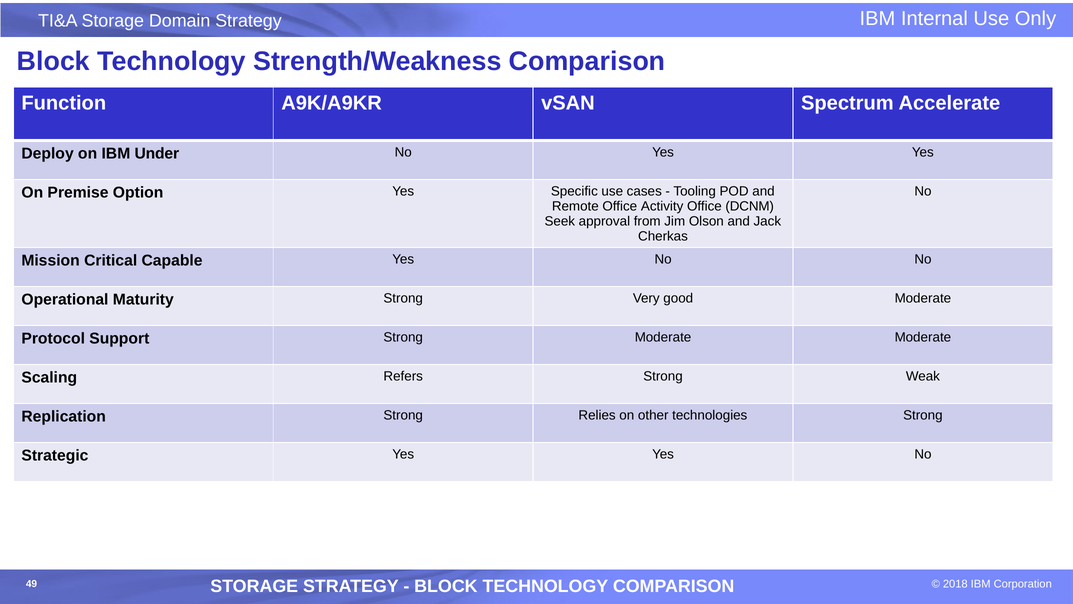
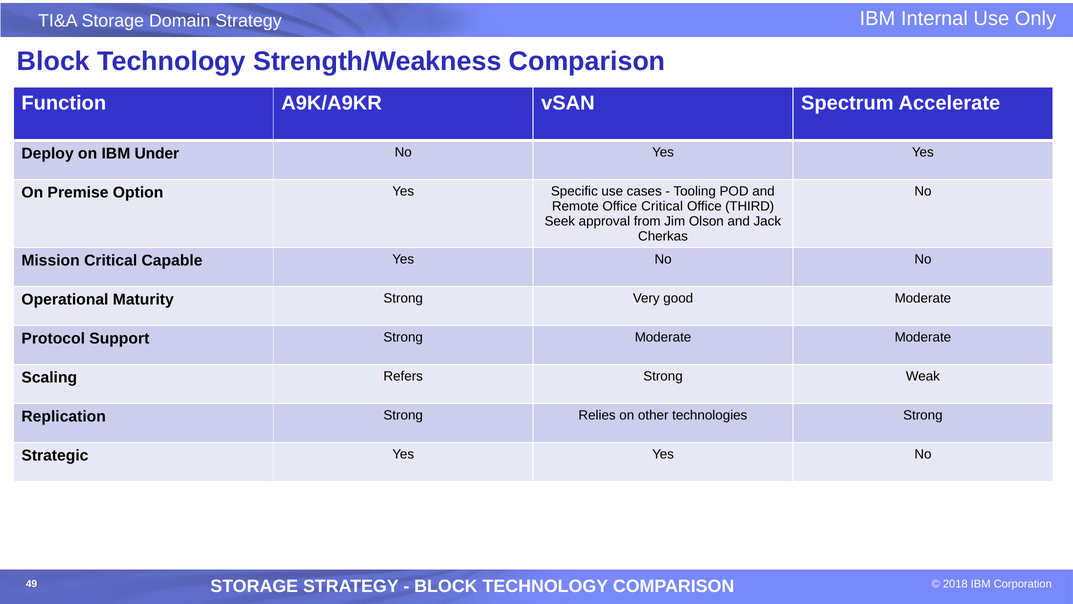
Office Activity: Activity -> Critical (662, 206)
DCNM: DCNM -> THIRD (750, 206)
